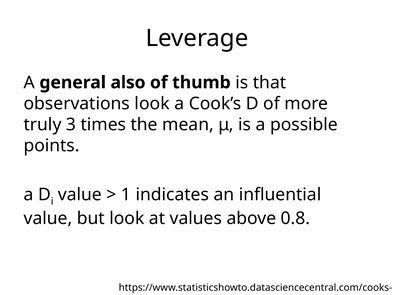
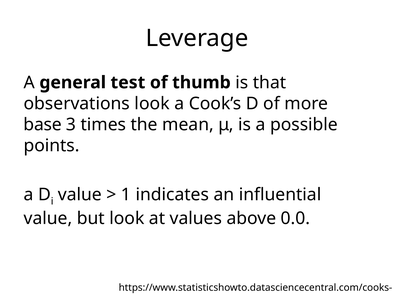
also: also -> test (128, 83)
truly: truly -> base (43, 125)
0.8: 0.8 -> 0.0 (295, 219)
